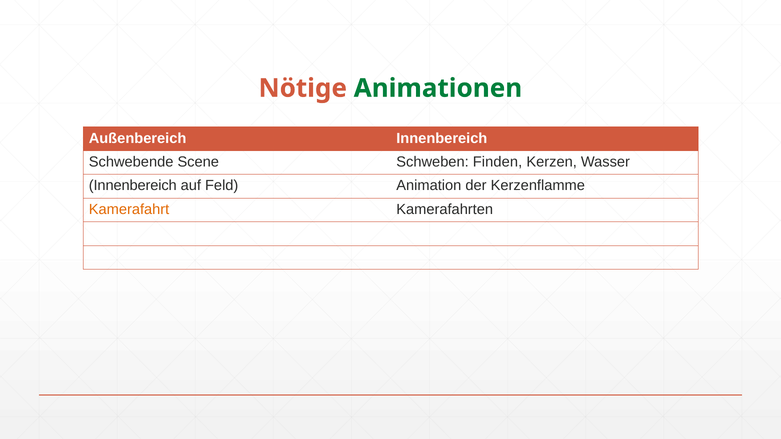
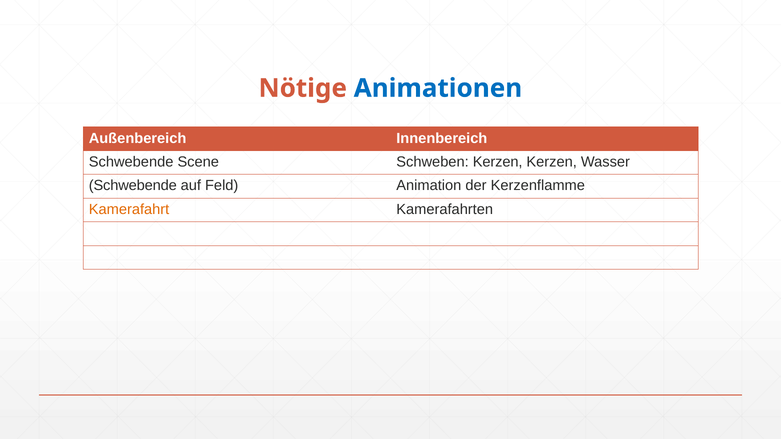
Animationen colour: green -> blue (438, 88)
Schweben Finden: Finden -> Kerzen (498, 162)
Innenbereich: Innenbereich -> Schwebende (133, 186)
